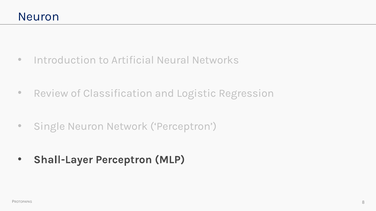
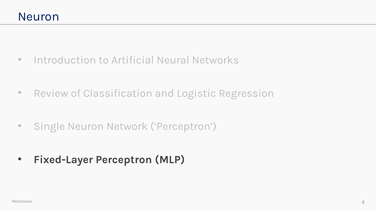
Shall-Layer: Shall-Layer -> Fixed-Layer (63, 160)
